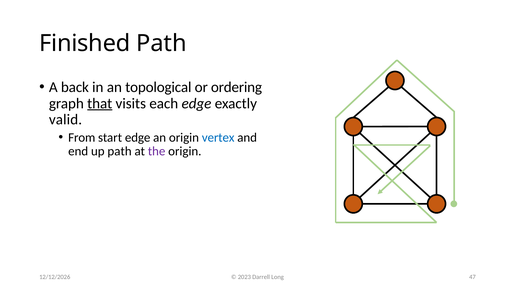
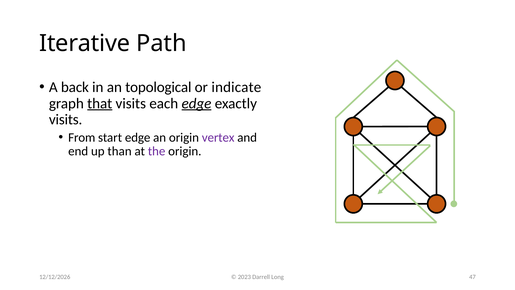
Finished: Finished -> Iterative (85, 43)
ordering: ordering -> indicate (236, 87)
edge underline: none -> present (197, 103)
valid: valid -> visits (66, 120)
vertex colour: blue -> purple (218, 137)
up path: path -> than (120, 151)
